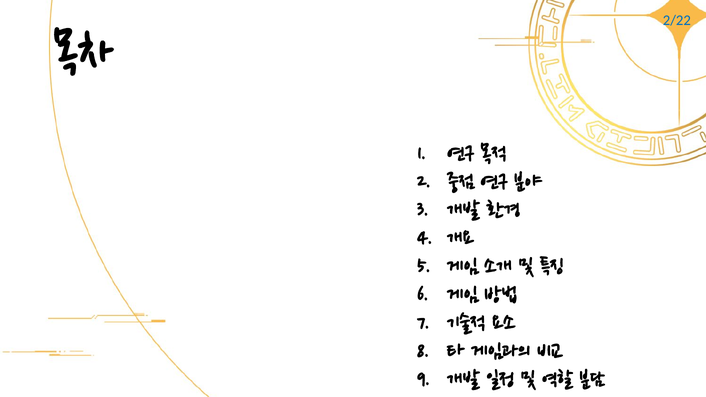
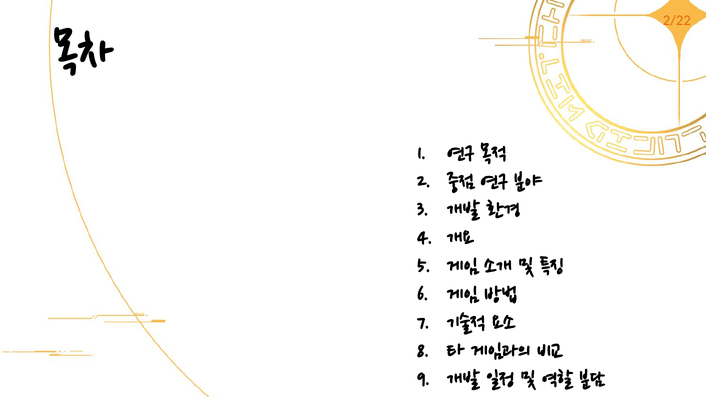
2/22 colour: blue -> orange (677, 21)
